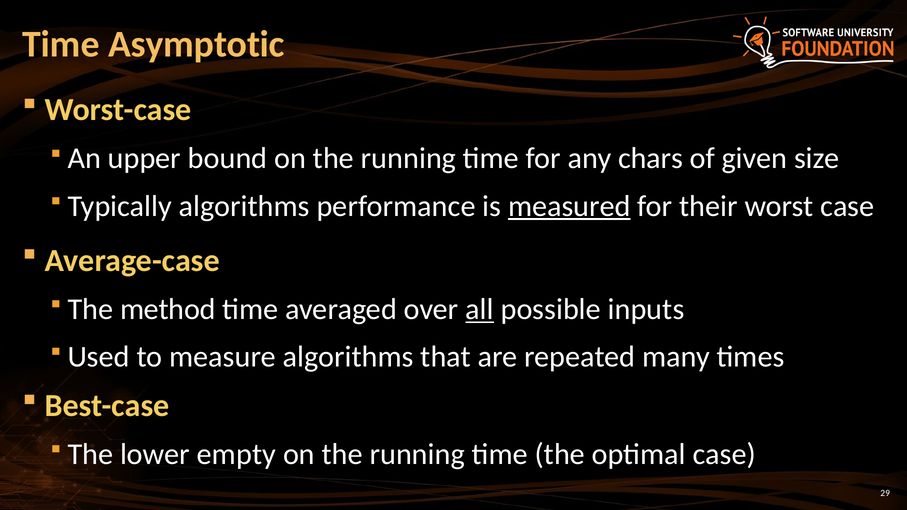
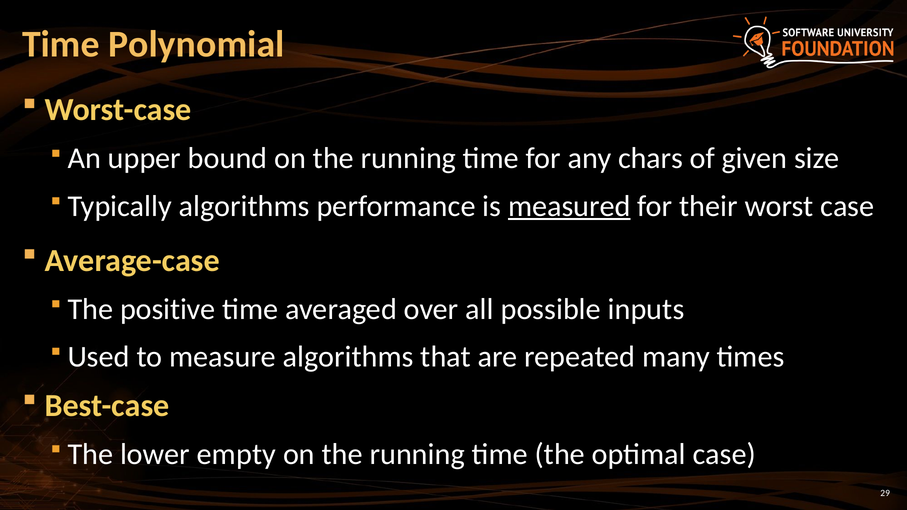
Asymptotic: Asymptotic -> Polynomial (196, 44)
method: method -> positive (168, 309)
all underline: present -> none (480, 309)
